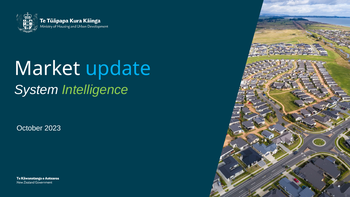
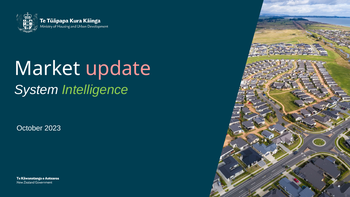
update colour: light blue -> pink (118, 69)
